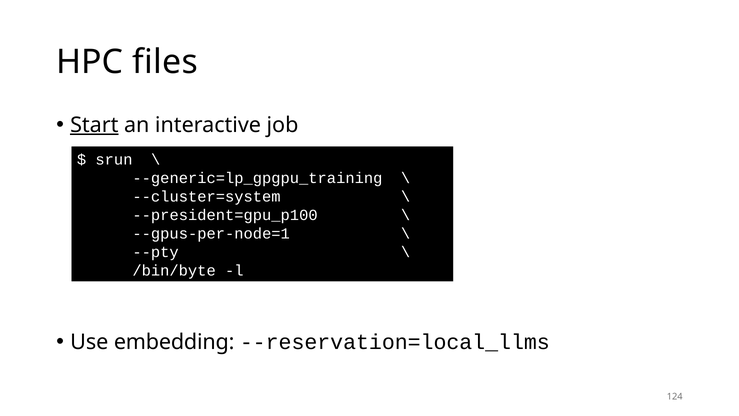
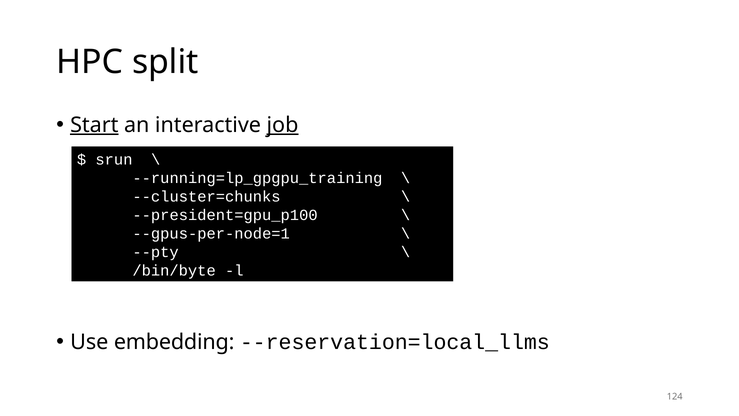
files: files -> split (165, 62)
job underline: none -> present (282, 125)
--generic=lp_gpgpu_training: --generic=lp_gpgpu_training -> --running=lp_gpgpu_training (257, 178)
--cluster=system: --cluster=system -> --cluster=chunks (207, 196)
